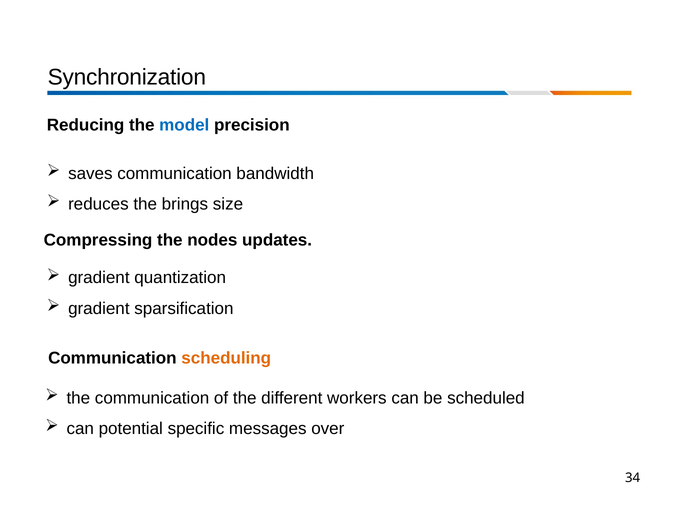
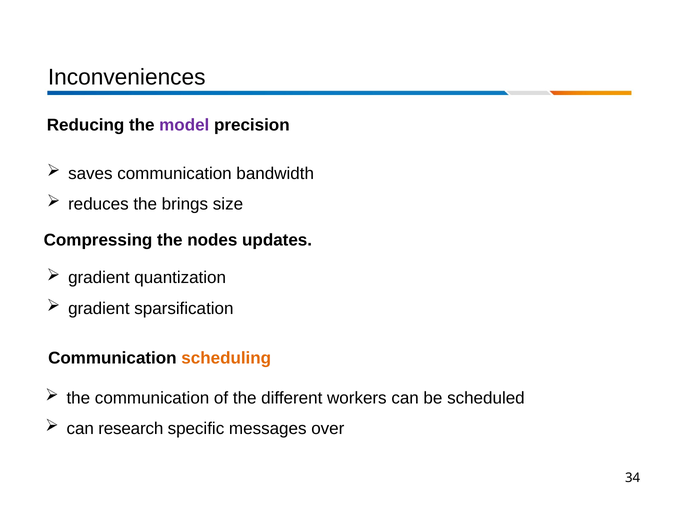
Synchronization: Synchronization -> Inconveniences (127, 77)
model colour: blue -> purple (184, 125)
potential: potential -> research (131, 428)
